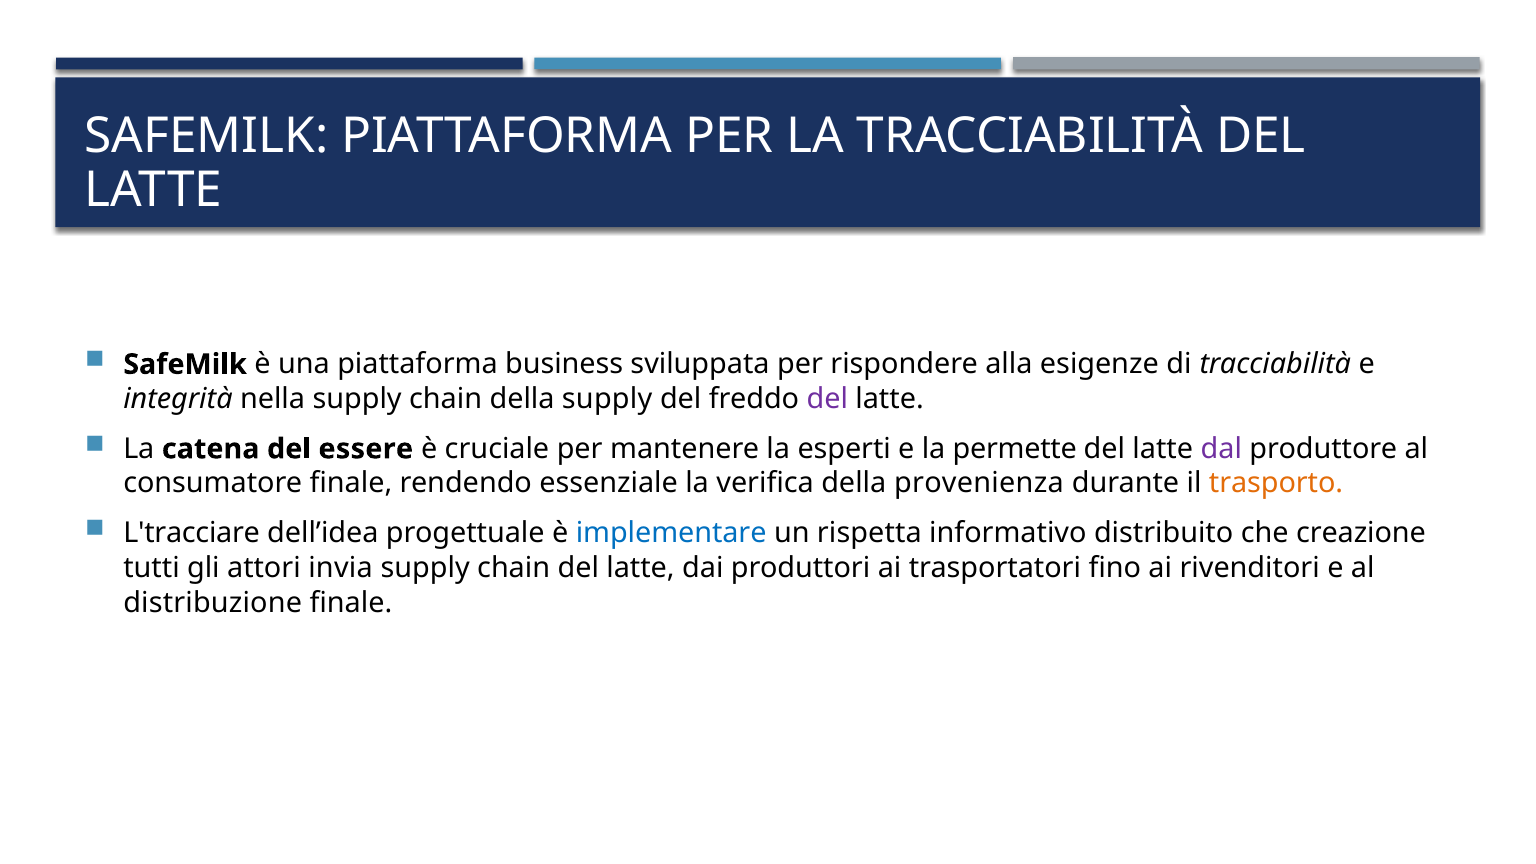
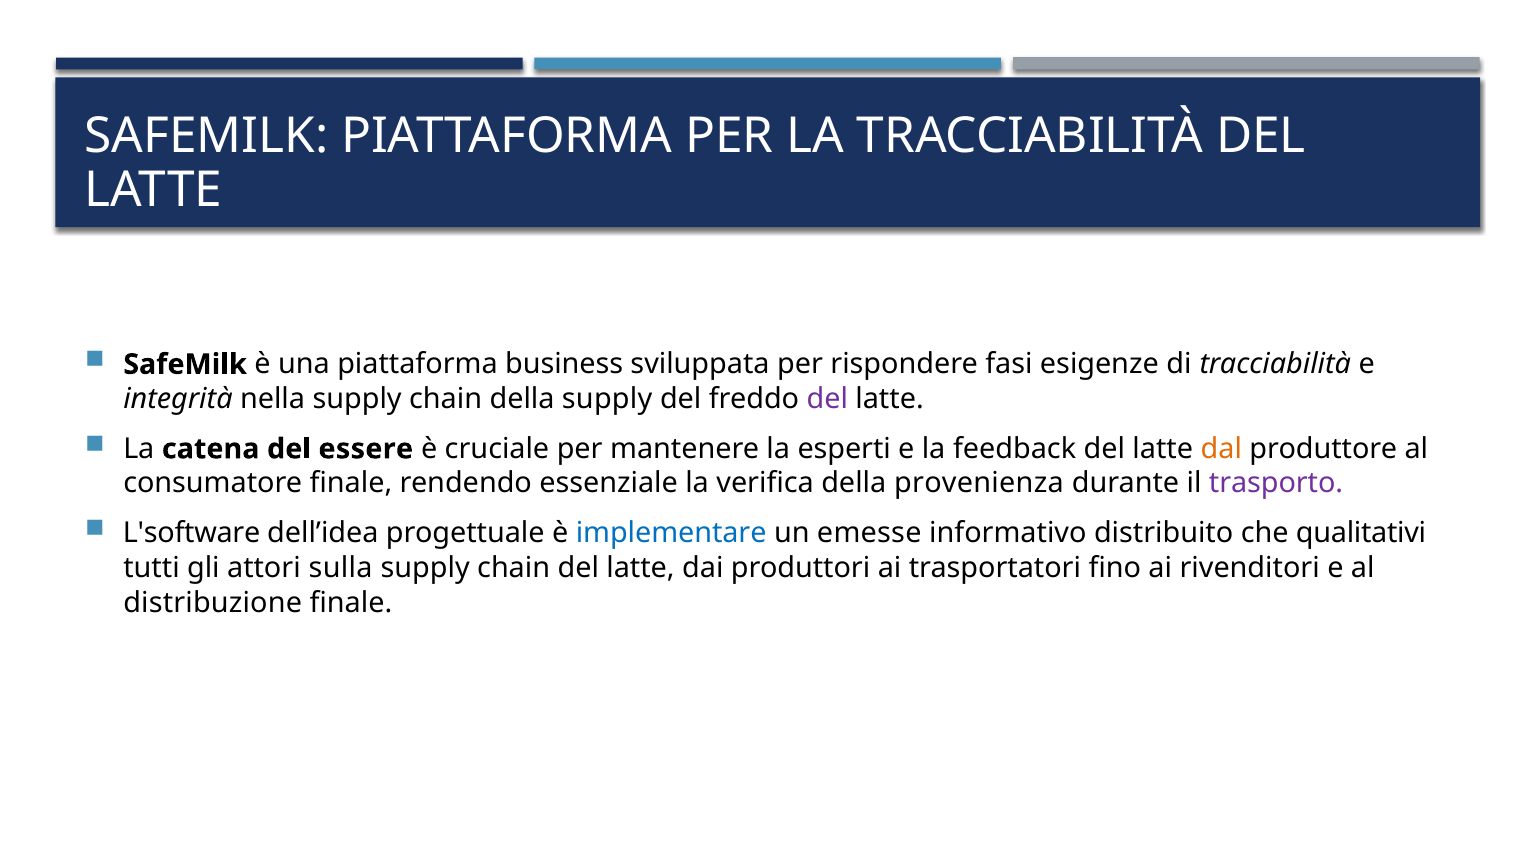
alla: alla -> fasi (1009, 364)
permette: permette -> feedback (1015, 449)
dal colour: purple -> orange (1221, 449)
trasporto colour: orange -> purple (1276, 483)
L'tracciare: L'tracciare -> L'software (192, 533)
rispetta: rispetta -> emesse (869, 533)
creazione: creazione -> qualitativi (1361, 533)
invia: invia -> sulla (341, 568)
